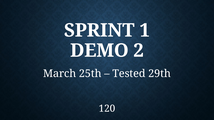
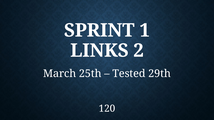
DEMO: DEMO -> LINKS (99, 51)
